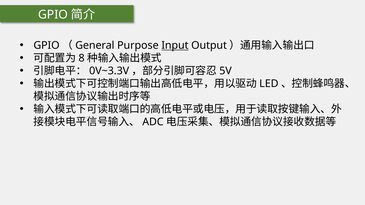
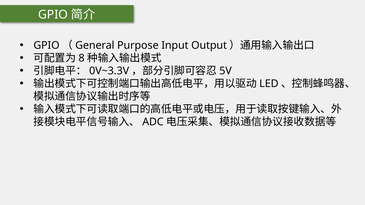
Input underline: present -> none (175, 45)
